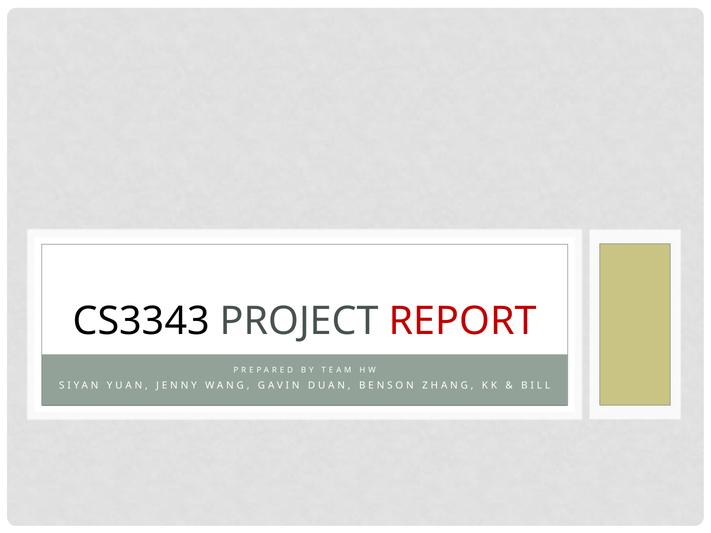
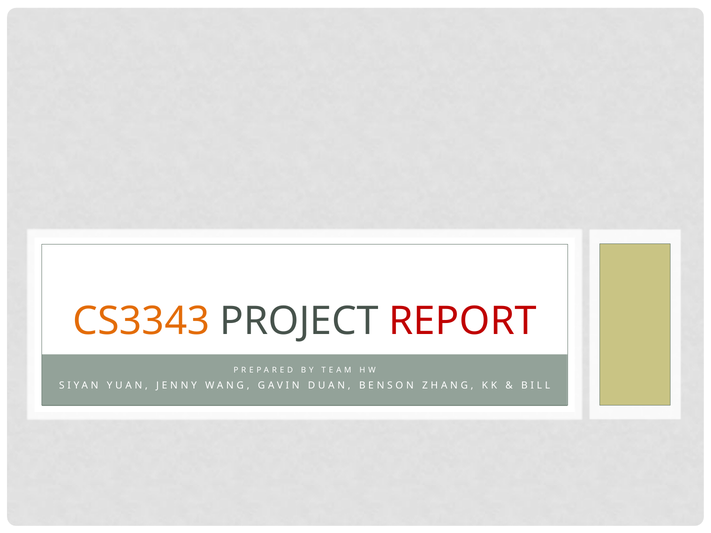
CS3343 colour: black -> orange (141, 321)
